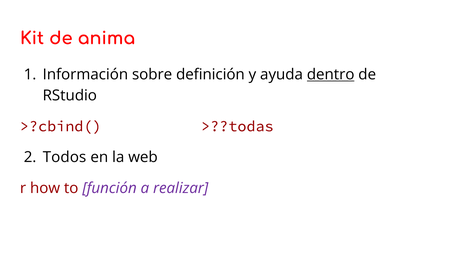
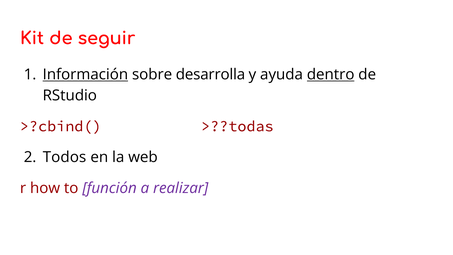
anima: anima -> seguir (106, 38)
Información underline: none -> present (85, 74)
definición: definición -> desarrolla (210, 74)
